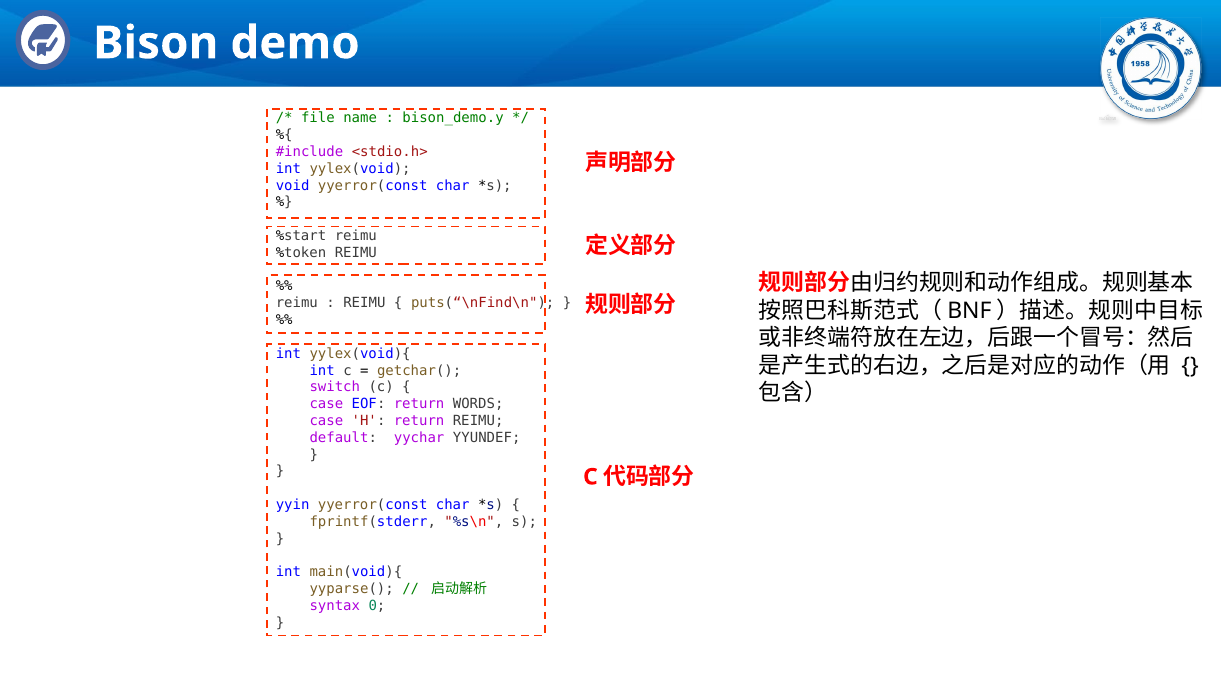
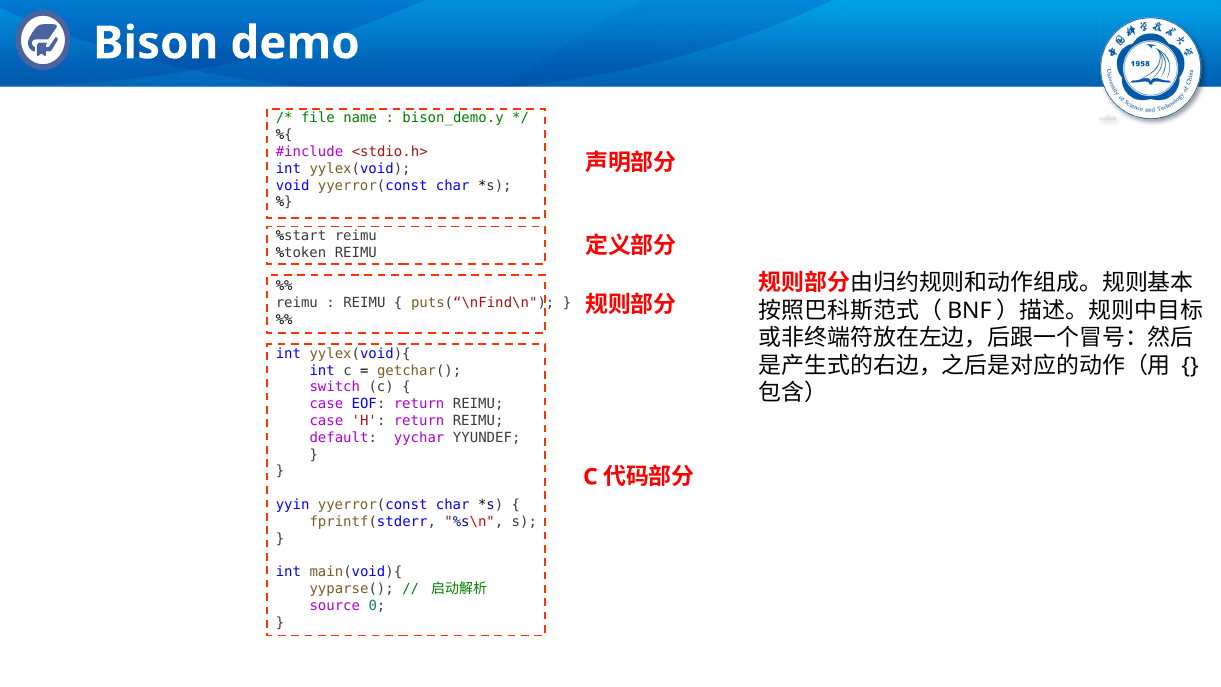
EOF return WORDS: WORDS -> REIMU (478, 404)
syntax: syntax -> source (335, 606)
